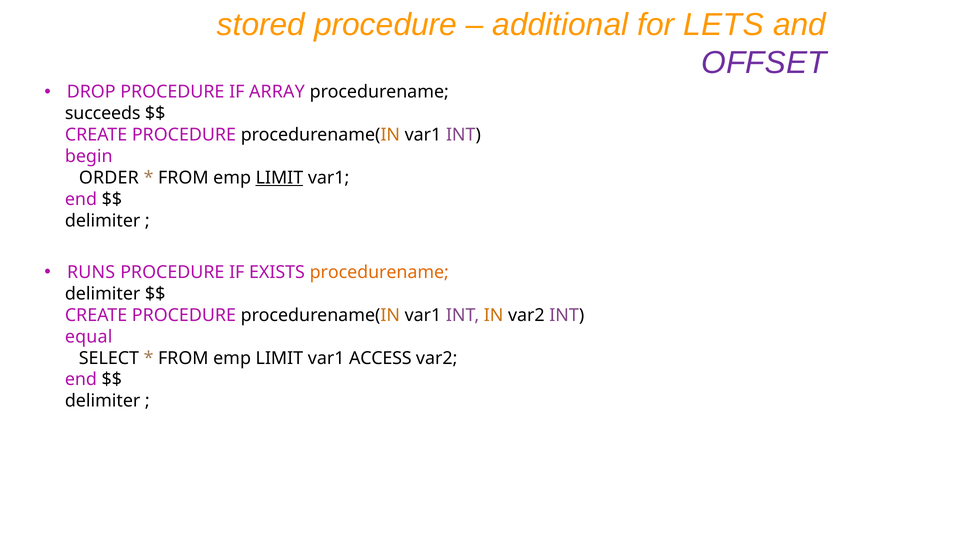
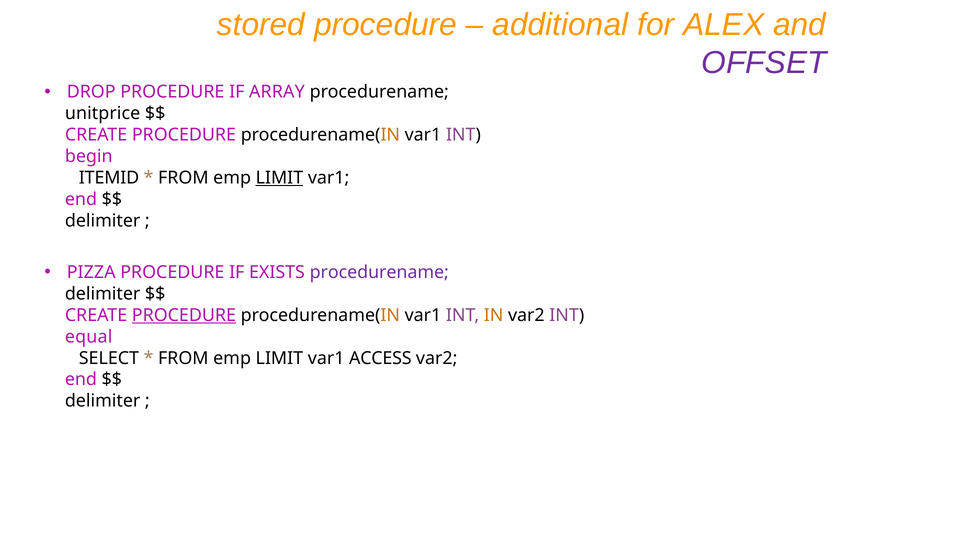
LETS: LETS -> ALEX (724, 25)
succeeds: succeeds -> unitprice (103, 114)
ORDER: ORDER -> ITEMID (109, 178)
RUNS: RUNS -> PIZZA (91, 272)
procedurename colour: orange -> purple (379, 272)
PROCEDURE underline: none -> present (184, 315)
